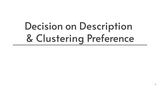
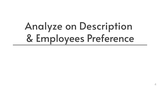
Decision: Decision -> Analyze (44, 26)
Clustering: Clustering -> Employees (60, 39)
